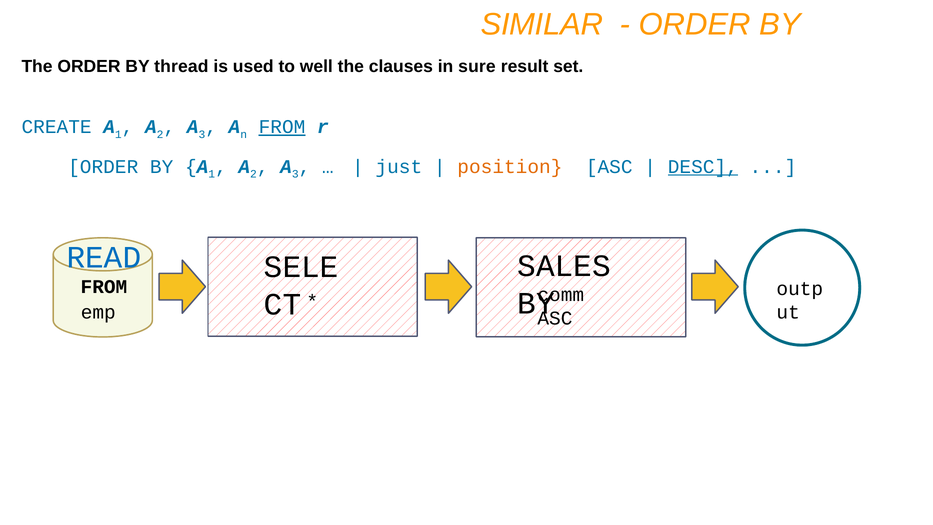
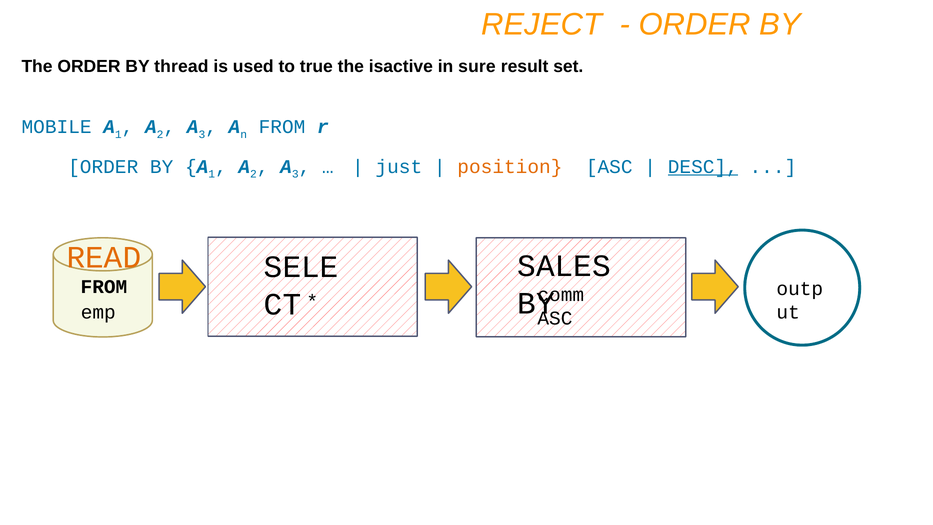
SIMILAR: SIMILAR -> REJECT (542, 24)
well: well -> true (316, 67)
clauses: clauses -> isactive (401, 67)
CREATE: CREATE -> MOBILE (57, 127)
FROM underline: present -> none (282, 127)
READ colour: blue -> orange (104, 257)
